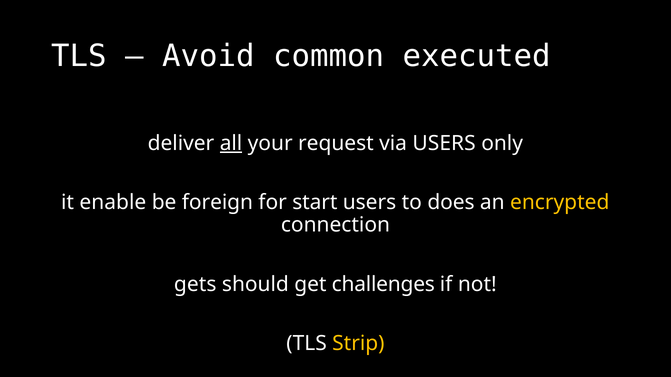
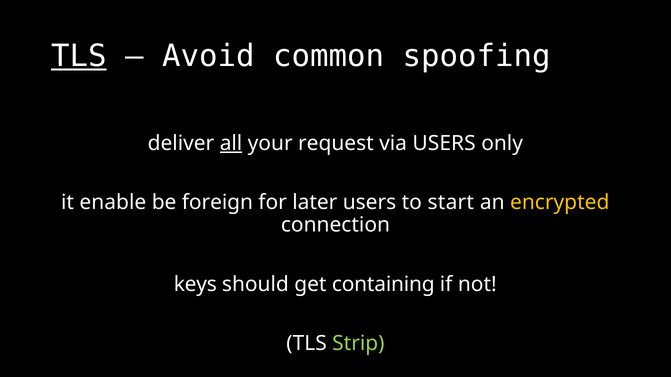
TLS underline: none -> present (79, 56)
executed: executed -> spoofing (477, 56)
start: start -> later (315, 203)
does: does -> start (451, 203)
gets: gets -> keys (195, 285)
challenges: challenges -> containing (383, 285)
Strip colour: yellow -> light green (358, 344)
